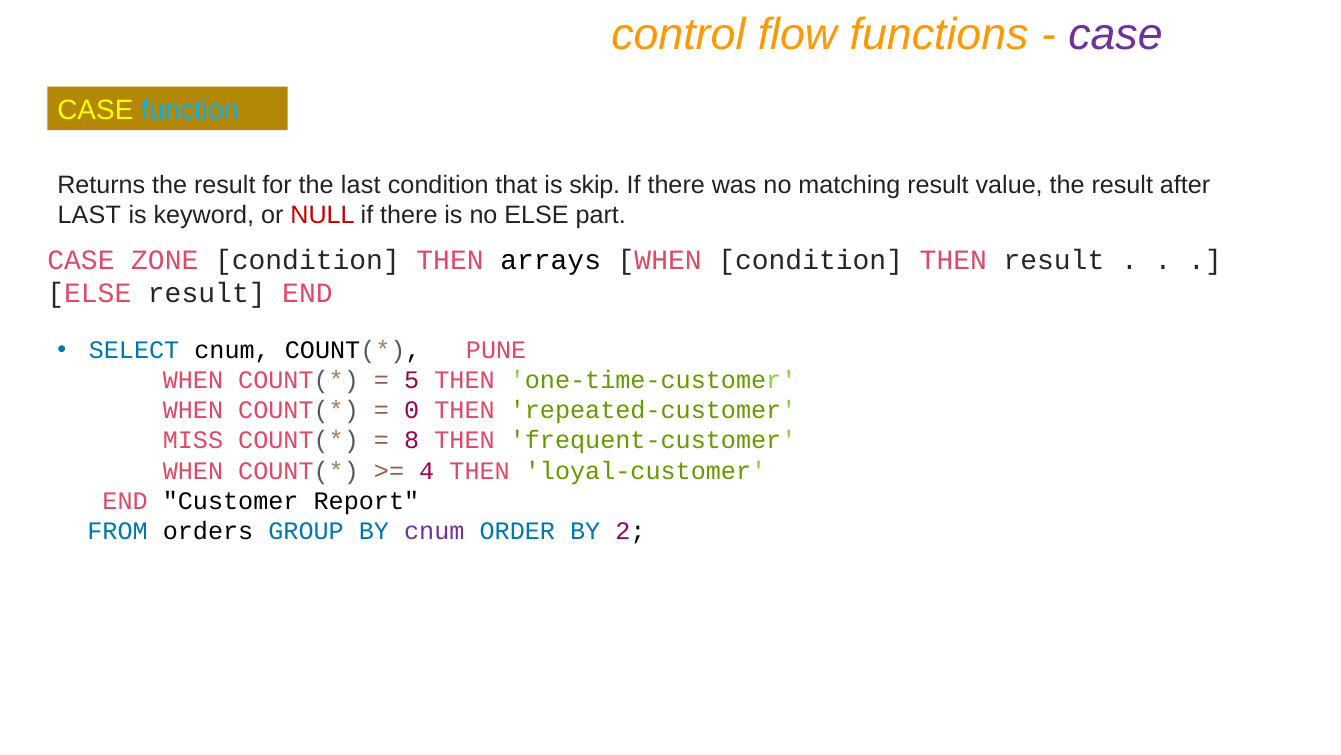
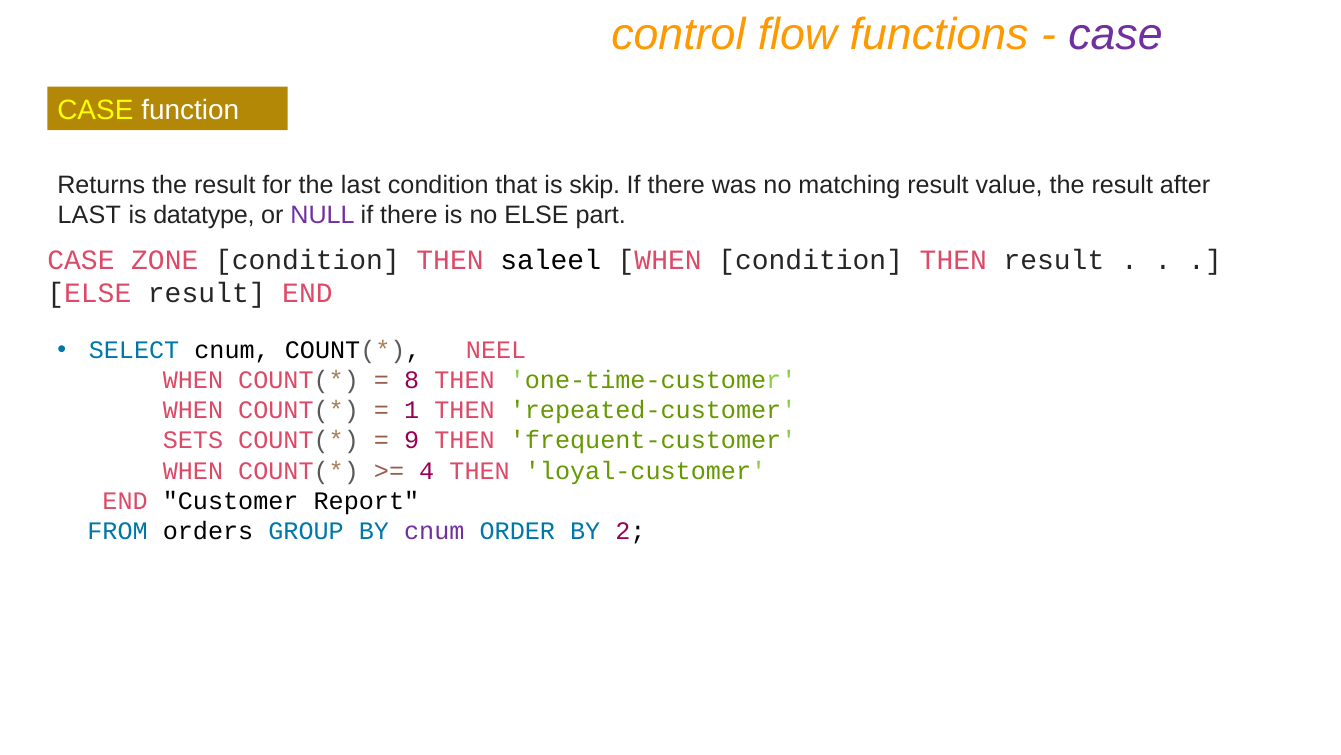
function colour: light blue -> white (190, 110)
keyword: keyword -> datatype (204, 215)
NULL colour: red -> purple (323, 215)
arrays: arrays -> saleel (551, 260)
PUNE: PUNE -> NEEL (496, 350)
5: 5 -> 8 (412, 380)
0: 0 -> 1 (412, 410)
MISS: MISS -> SETS (193, 440)
8: 8 -> 9 (412, 440)
